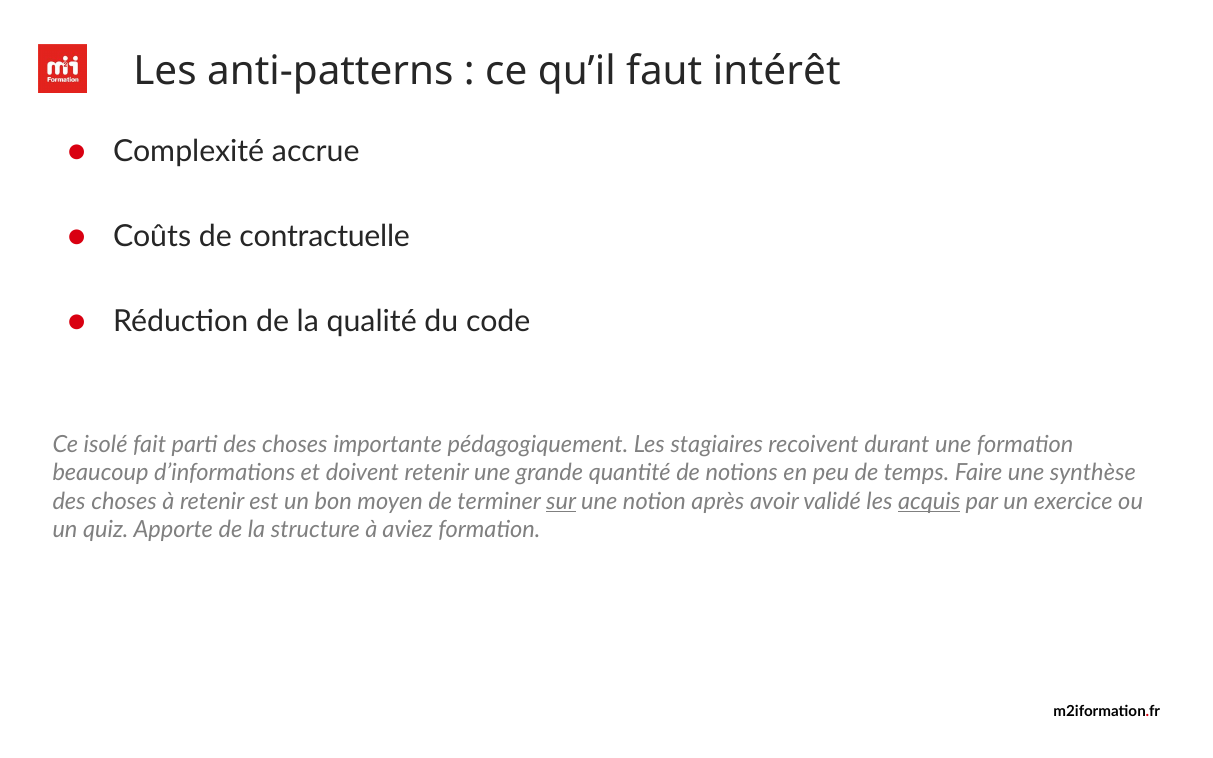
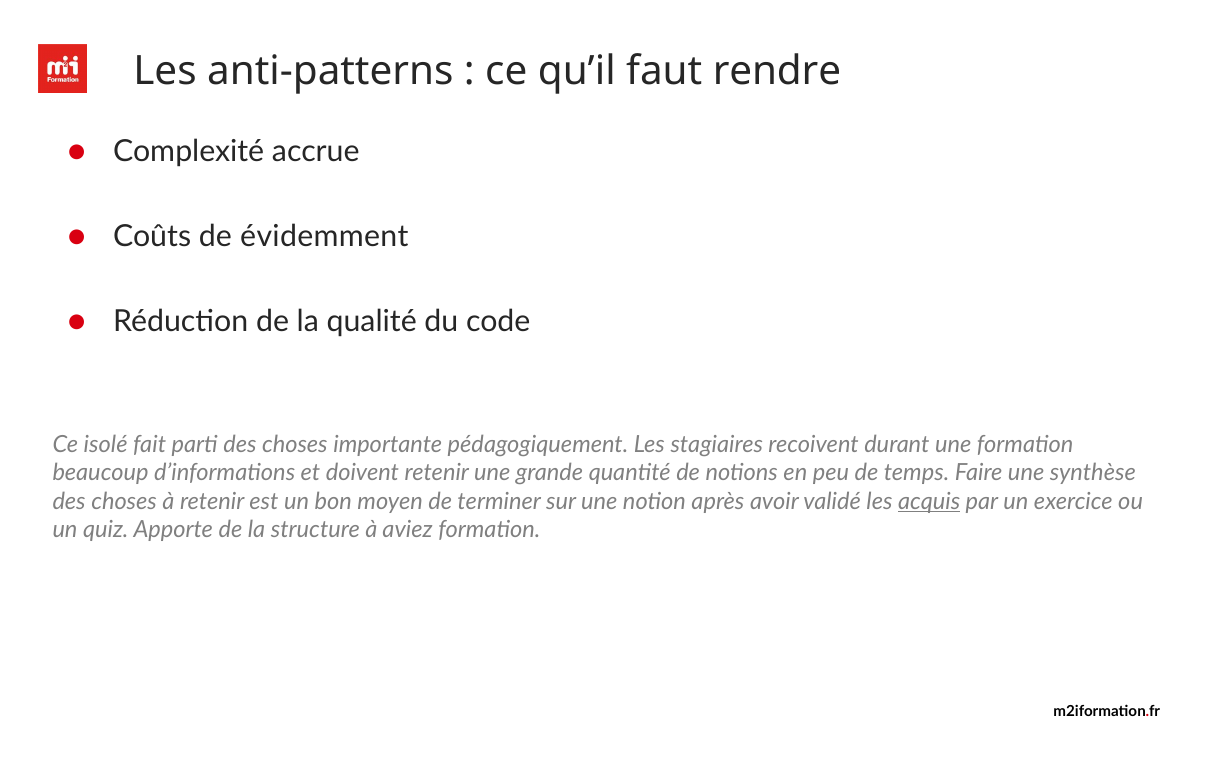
intérêt: intérêt -> rendre (777, 71)
contractuelle: contractuelle -> évidemment (324, 237)
sur underline: present -> none (561, 501)
